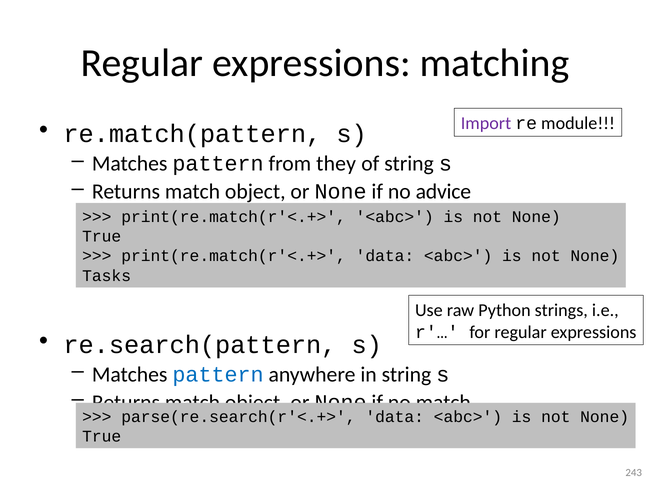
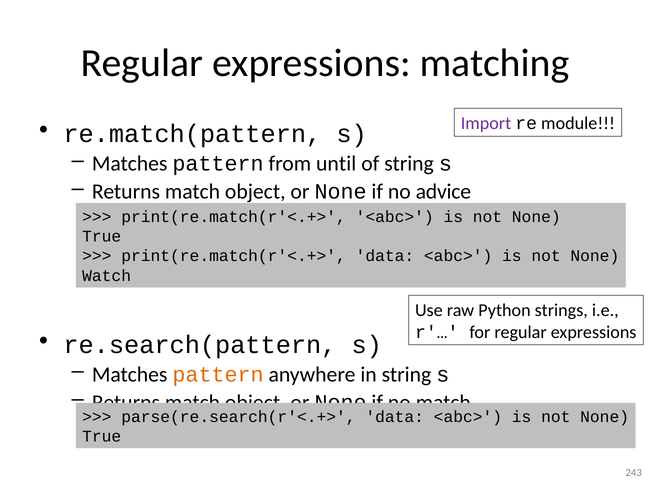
they: they -> until (336, 164)
Tasks: Tasks -> Watch (107, 276)
pattern colour: blue -> orange (218, 375)
